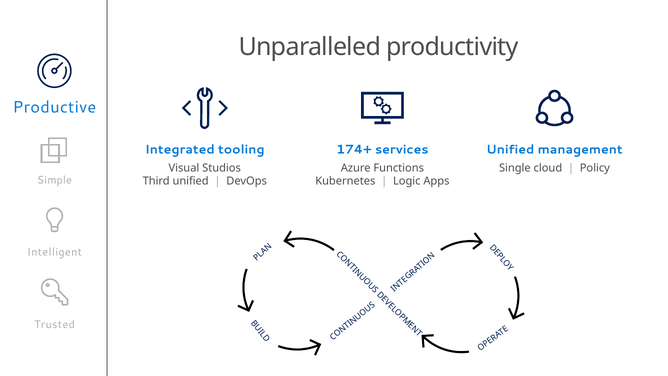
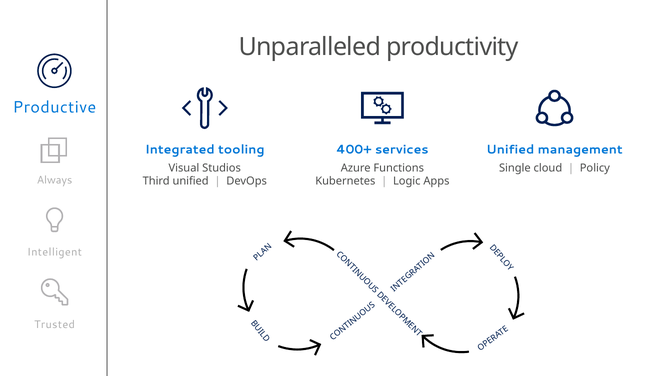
174+: 174+ -> 400+ (354, 150)
Simple: Simple -> Always (55, 180)
